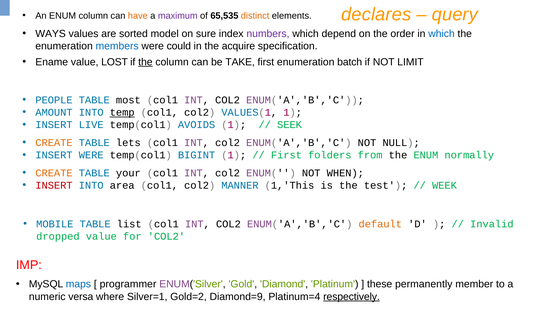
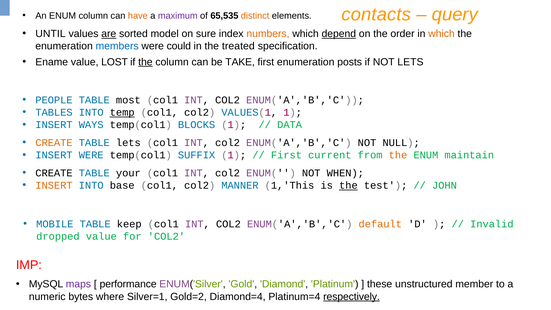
declares: declares -> contacts (376, 14)
WAYS: WAYS -> UNTIL (51, 34)
are underline: none -> present (109, 34)
numbers colour: purple -> orange (268, 34)
depend underline: none -> present (339, 34)
which colour: blue -> orange (442, 34)
acquire: acquire -> treated (238, 46)
batch: batch -> posts (350, 62)
NOT LIMIT: LIMIT -> LETS (410, 62)
AMOUNT: AMOUNT -> TABLES (54, 112)
LIVE: LIVE -> WAYS (91, 125)
AVOIDS: AVOIDS -> BLOCKS (197, 125)
SEEK: SEEK -> DATA (290, 125)
BIGINT: BIGINT -> SUFFIX (197, 155)
folders: folders -> current (330, 155)
the colour: black -> orange (398, 155)
normally: normally -> maintain (469, 155)
CREATE colour: orange -> black (54, 173)
INSERT colour: red -> orange (54, 185)
area: area -> base (122, 185)
the underline: none -> present (348, 185)
WEEK: WEEK -> JOHN (444, 185)
list: list -> keep (129, 224)
maps colour: blue -> purple (78, 284)
programmer: programmer -> performance (128, 284)
permanently: permanently -> unstructured (424, 284)
versa: versa -> bytes (81, 297)
Diamond=9: Diamond=9 -> Diamond=4 (238, 297)
